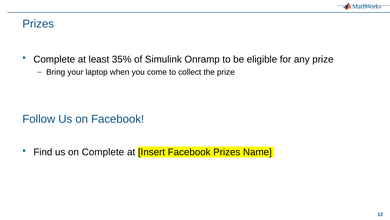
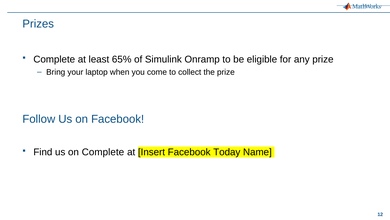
35%: 35% -> 65% (122, 59)
Facebook Prizes: Prizes -> Today (227, 152)
